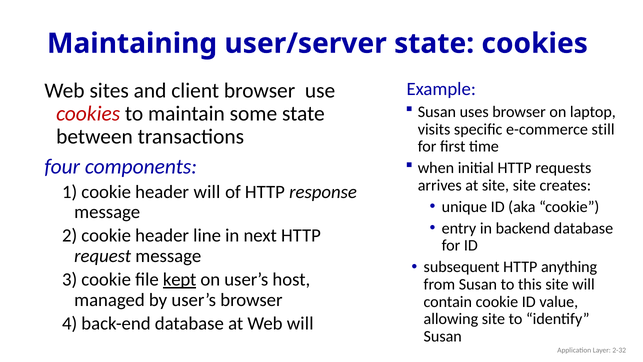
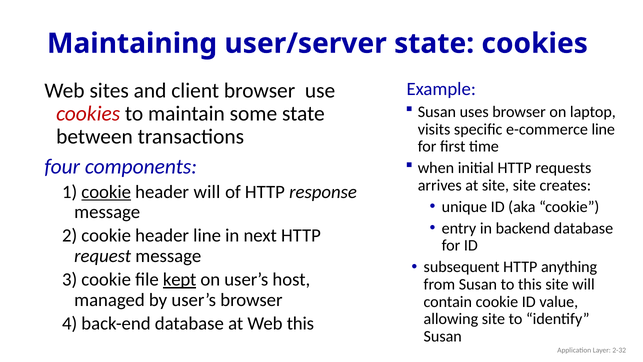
e-commerce still: still -> line (603, 129)
cookie underline: none -> present (106, 192)
Web will: will -> this (300, 323)
